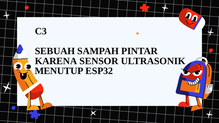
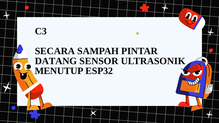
SEBUAH: SEBUAH -> SECARA (55, 51)
KARENA: KARENA -> DATANG (56, 61)
